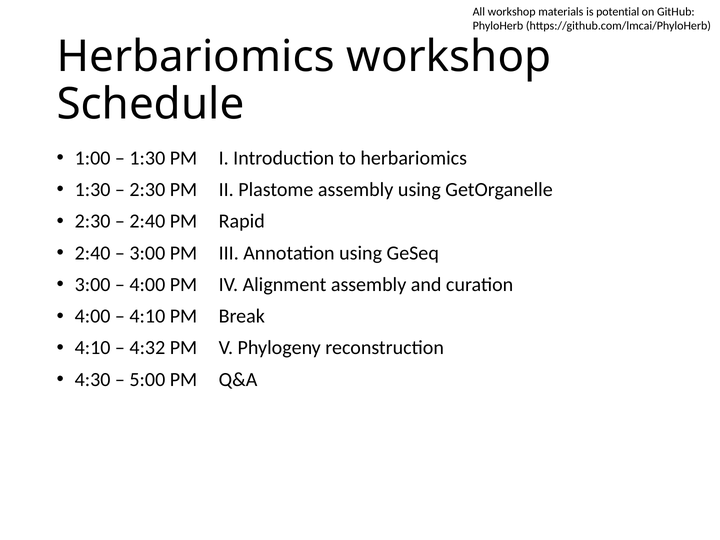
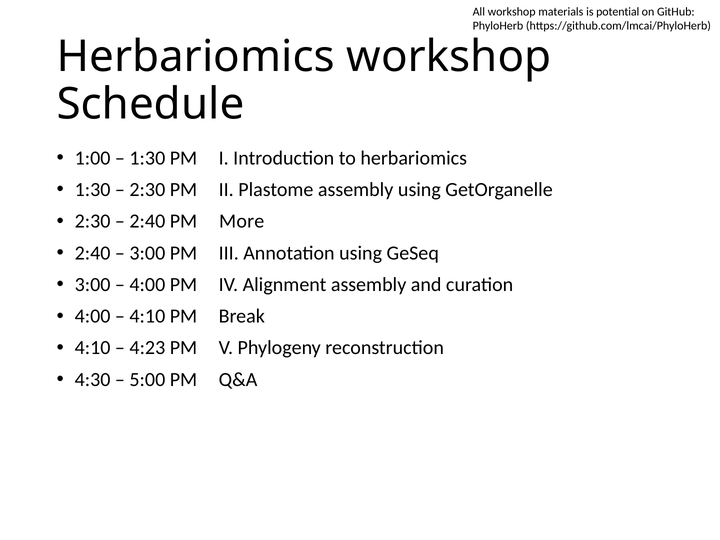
Rapid: Rapid -> More (242, 221)
4:32: 4:32 -> 4:23 (147, 348)
